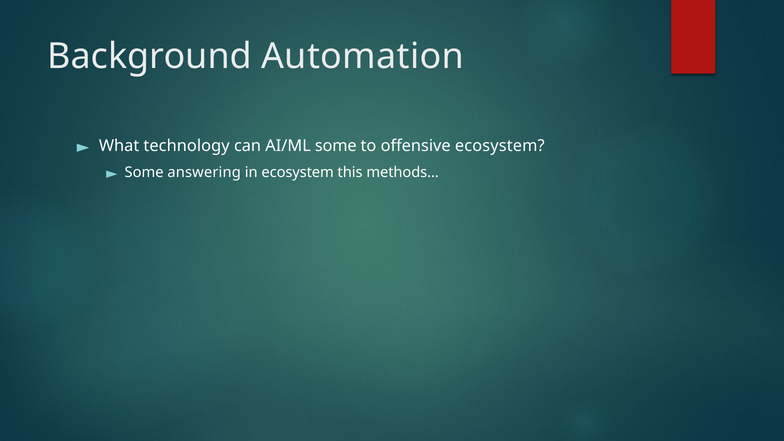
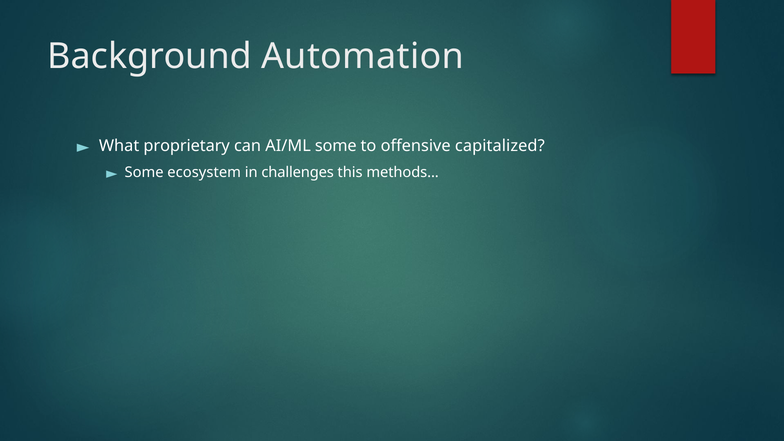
technology: technology -> proprietary (187, 146)
offensive ecosystem: ecosystem -> capitalized (500, 146)
answering: answering -> ecosystem (204, 173)
in ecosystem: ecosystem -> challenges (298, 173)
